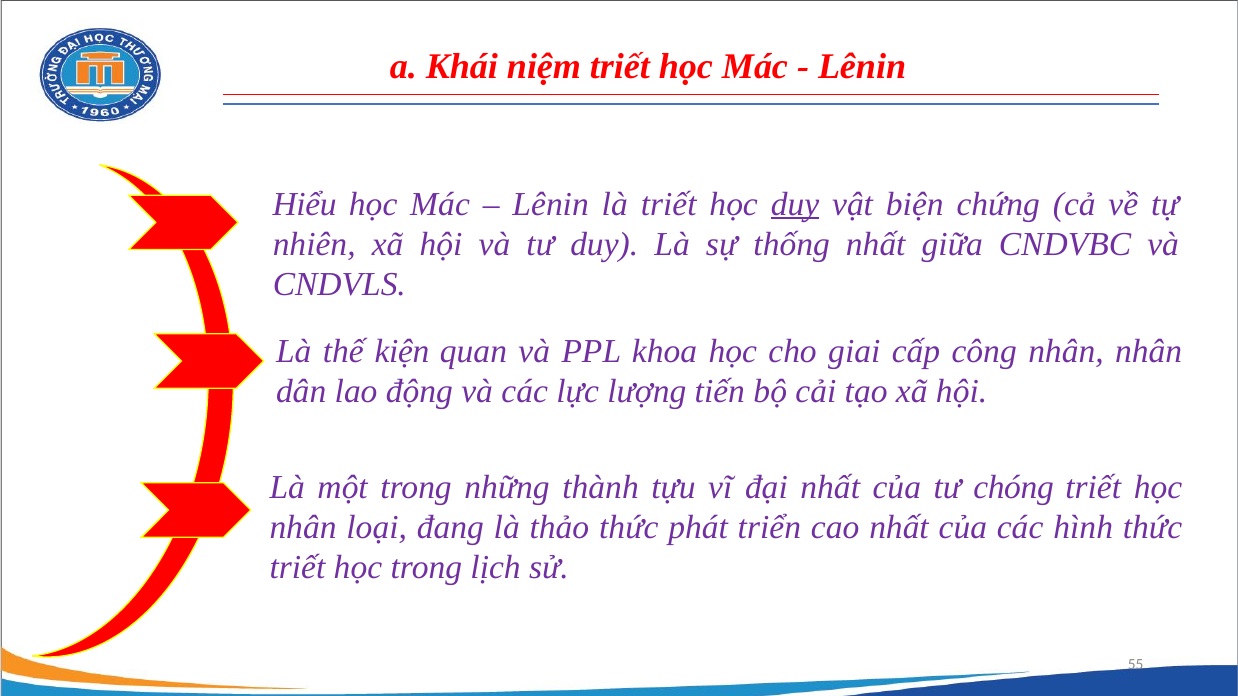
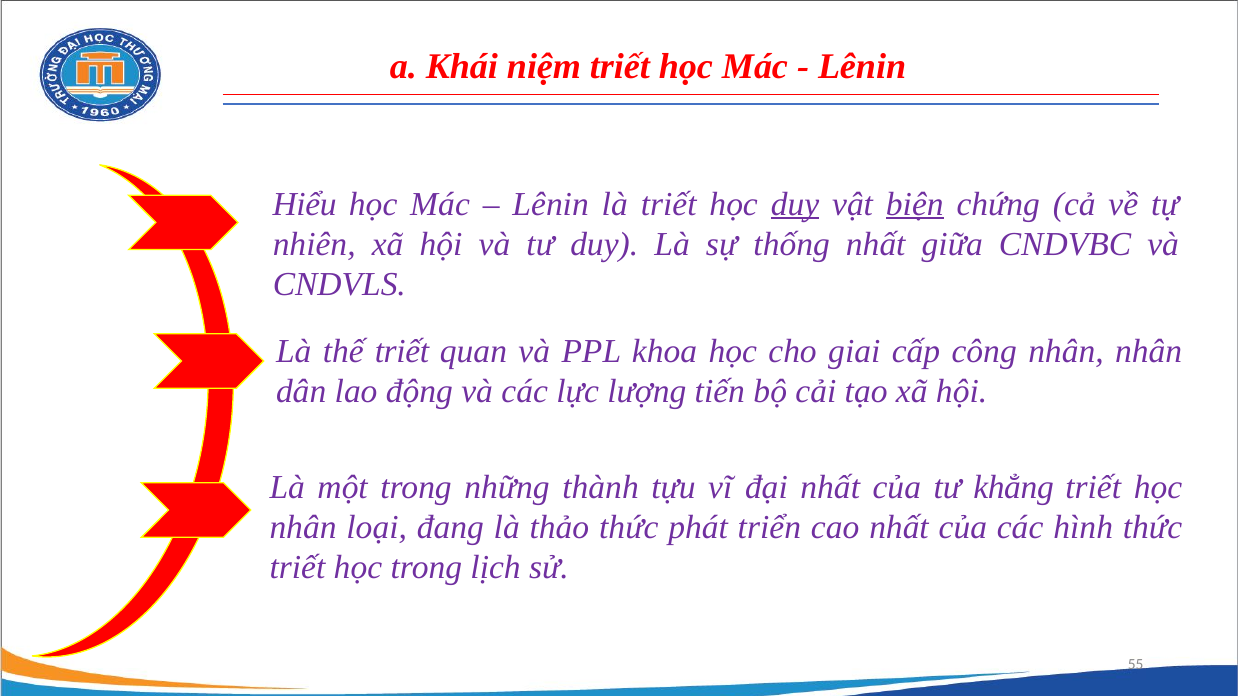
biện underline: none -> present (915, 204)
thế kiện: kiện -> triết (402, 351)
chóng: chóng -> khẳng (1014, 487)
